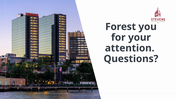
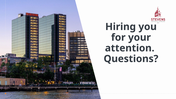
Forest: Forest -> Hiring (121, 27)
